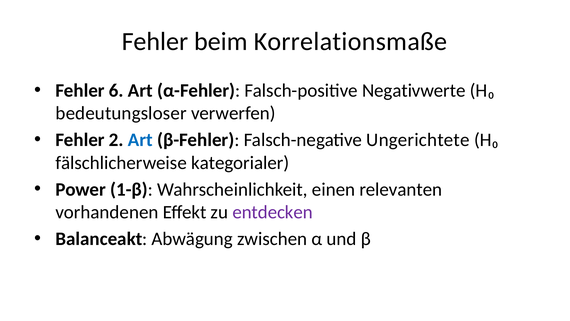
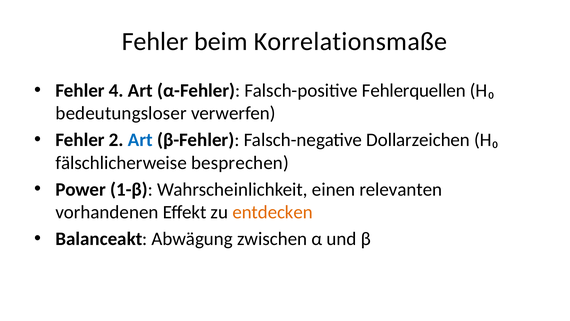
6: 6 -> 4 (116, 90)
Negativwerte: Negativwerte -> Fehlerquellen (414, 90)
Ungerichtete: Ungerichtete -> Dollarzeichen (418, 140)
kategorialer: kategorialer -> besprechen (240, 163)
entdecken colour: purple -> orange (273, 212)
